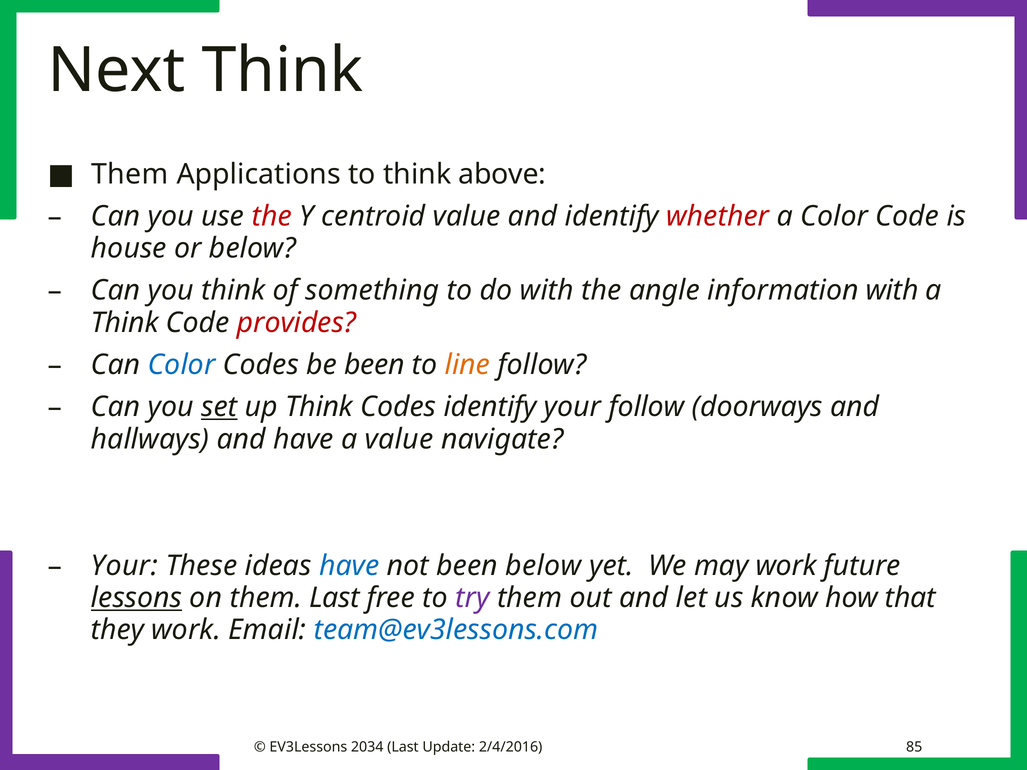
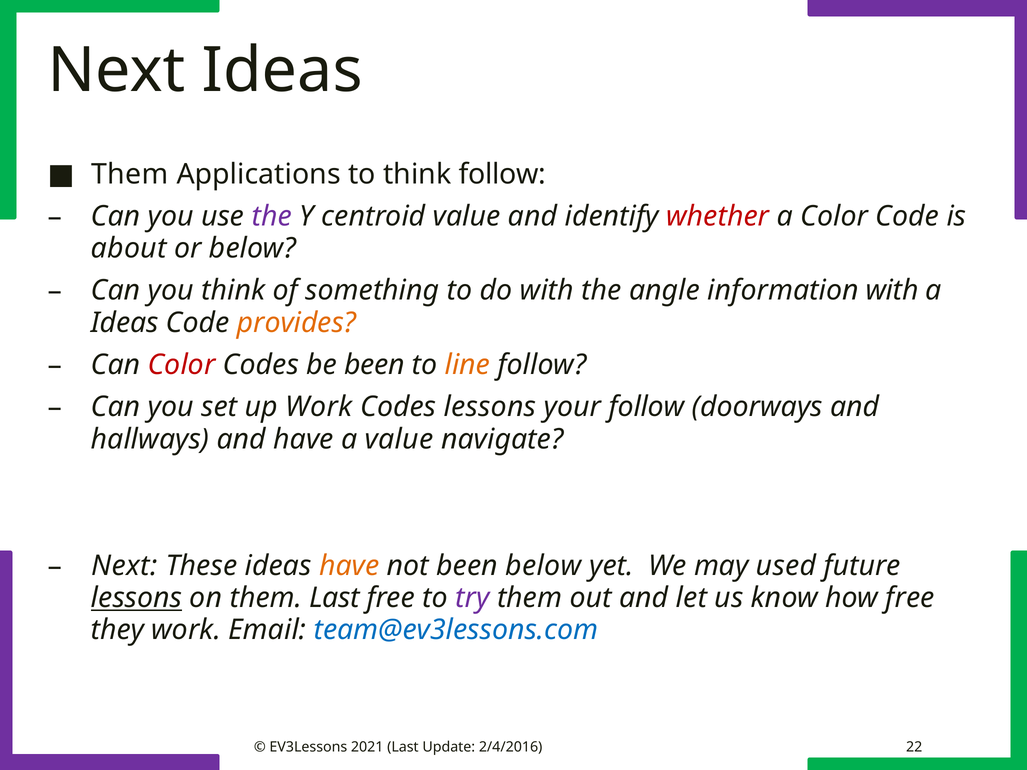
Next Think: Think -> Ideas (282, 71)
think above: above -> follow (502, 174)
the colour: red -> purple (272, 216)
house: house -> about (129, 249)
Think: Think -> Ideas (125, 323)
provides colour: red -> orange (297, 323)
Color colour: blue -> red (182, 365)
set underline: present -> none (219, 407)
up Think: Think -> Work (319, 407)
Codes identify: identify -> lessons (490, 407)
Your: Your -> Next (124, 566)
have colour: blue -> orange (349, 566)
may work: work -> used (786, 566)
how that: that -> free (910, 598)
2034: 2034 -> 2021 (367, 747)
85: 85 -> 22 (914, 747)
